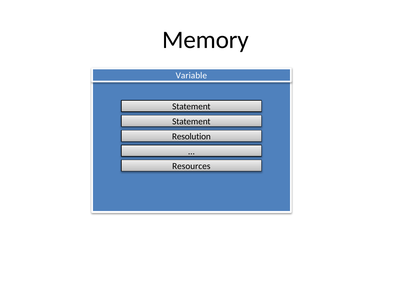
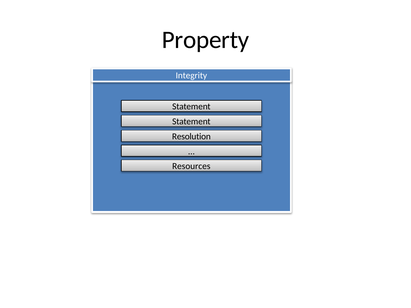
Memory: Memory -> Property (206, 40)
Variable: Variable -> Integrity (191, 76)
